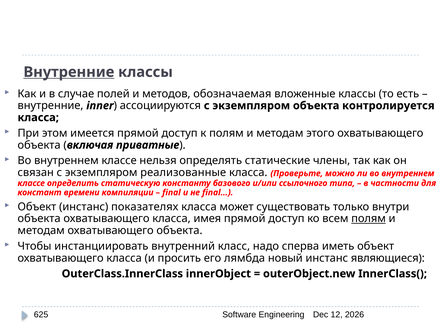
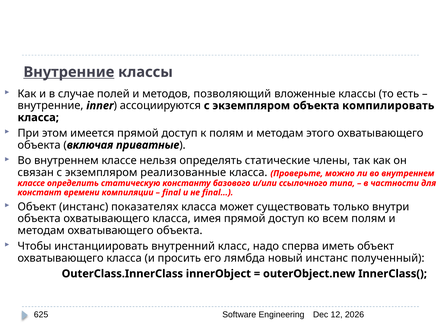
обозначаемая: обозначаемая -> позволяющий (232, 94)
контролируется: контролируется -> компилировать (388, 106)
полям underline: present -> none (369, 218)
являющиеся: являющиеся -> полученный (388, 258)
